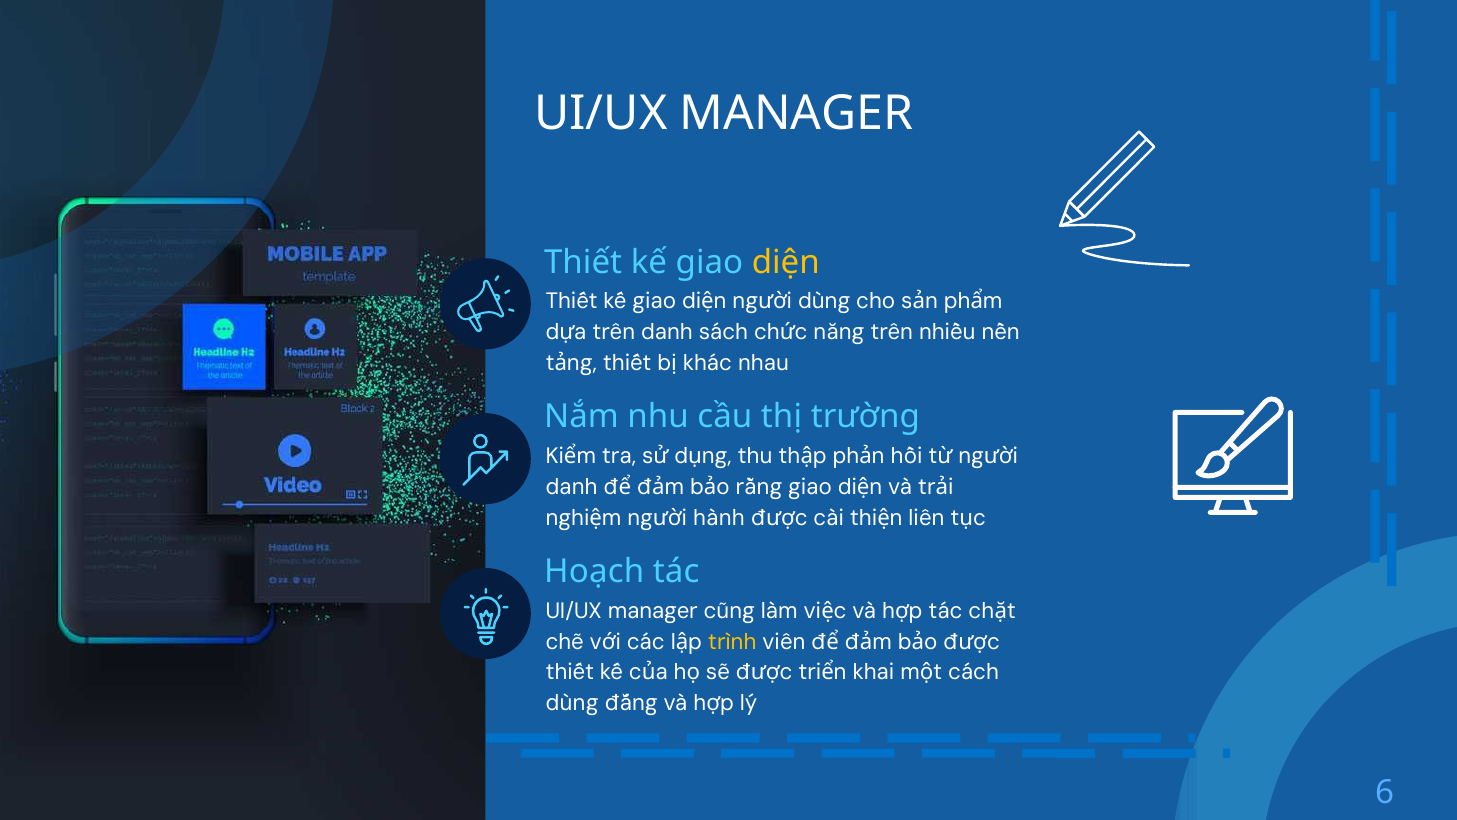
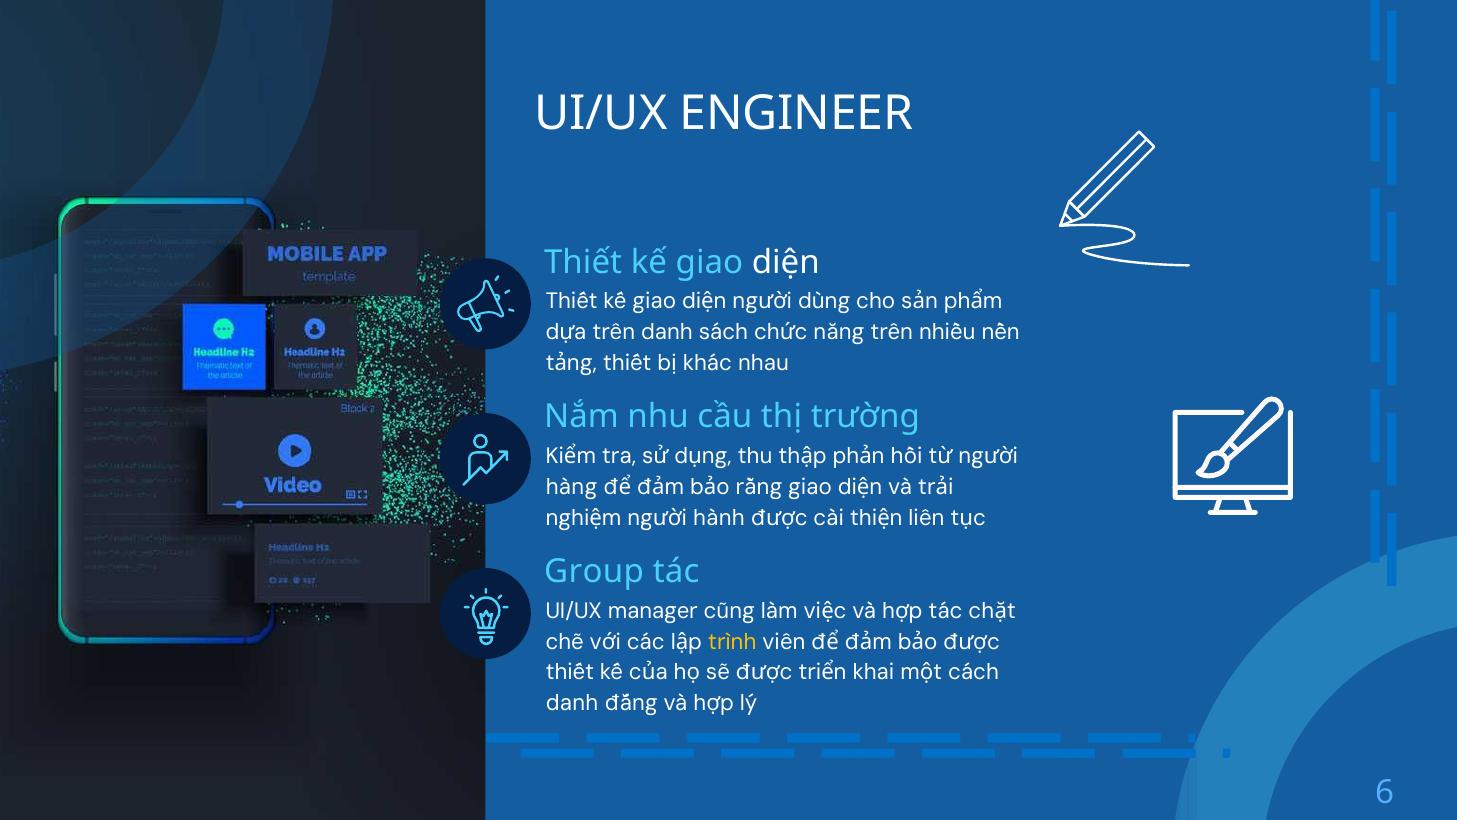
MANAGER: MANAGER -> ENGINEER (797, 114)
diện colour: yellow -> white (786, 262)
danh: danh -> hàng (572, 487)
Hoạch: Hoạch -> Group (594, 571)
dùng: dùng -> danh (572, 703)
